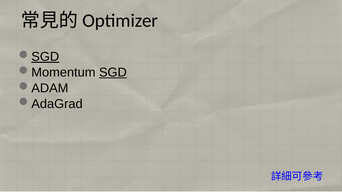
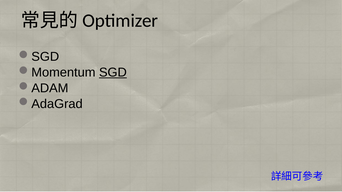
SGD underline: present -> none (45, 57)
